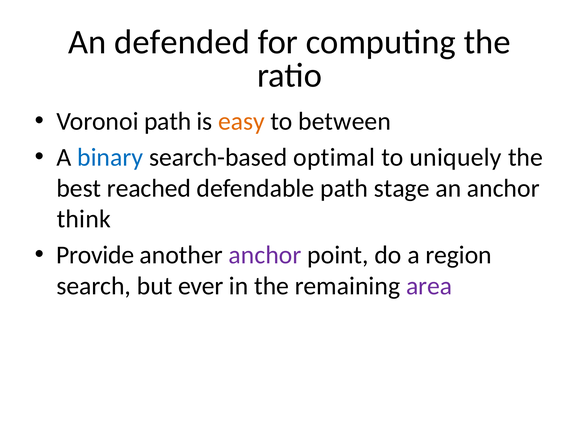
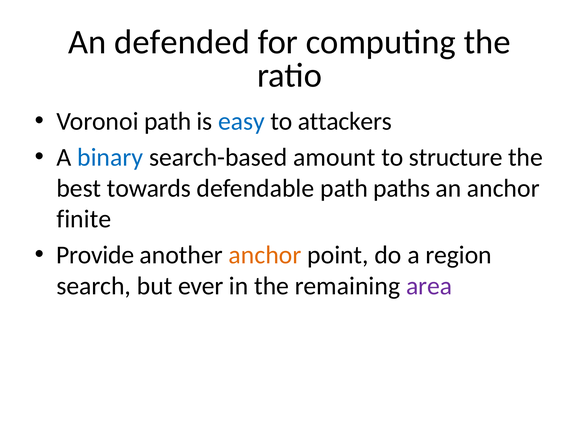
easy colour: orange -> blue (241, 121)
between: between -> attackers (345, 121)
optimal: optimal -> amount (334, 158)
uniquely: uniquely -> structure (456, 158)
reached: reached -> towards (149, 188)
stage: stage -> paths (402, 188)
think: think -> finite (84, 219)
anchor colour: purple -> orange (265, 255)
